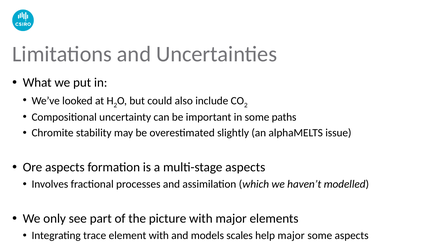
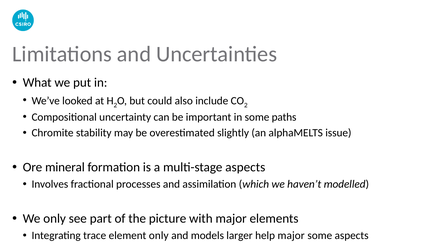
Ore aspects: aspects -> mineral (65, 167)
element with: with -> only (159, 235)
scales: scales -> larger (240, 235)
